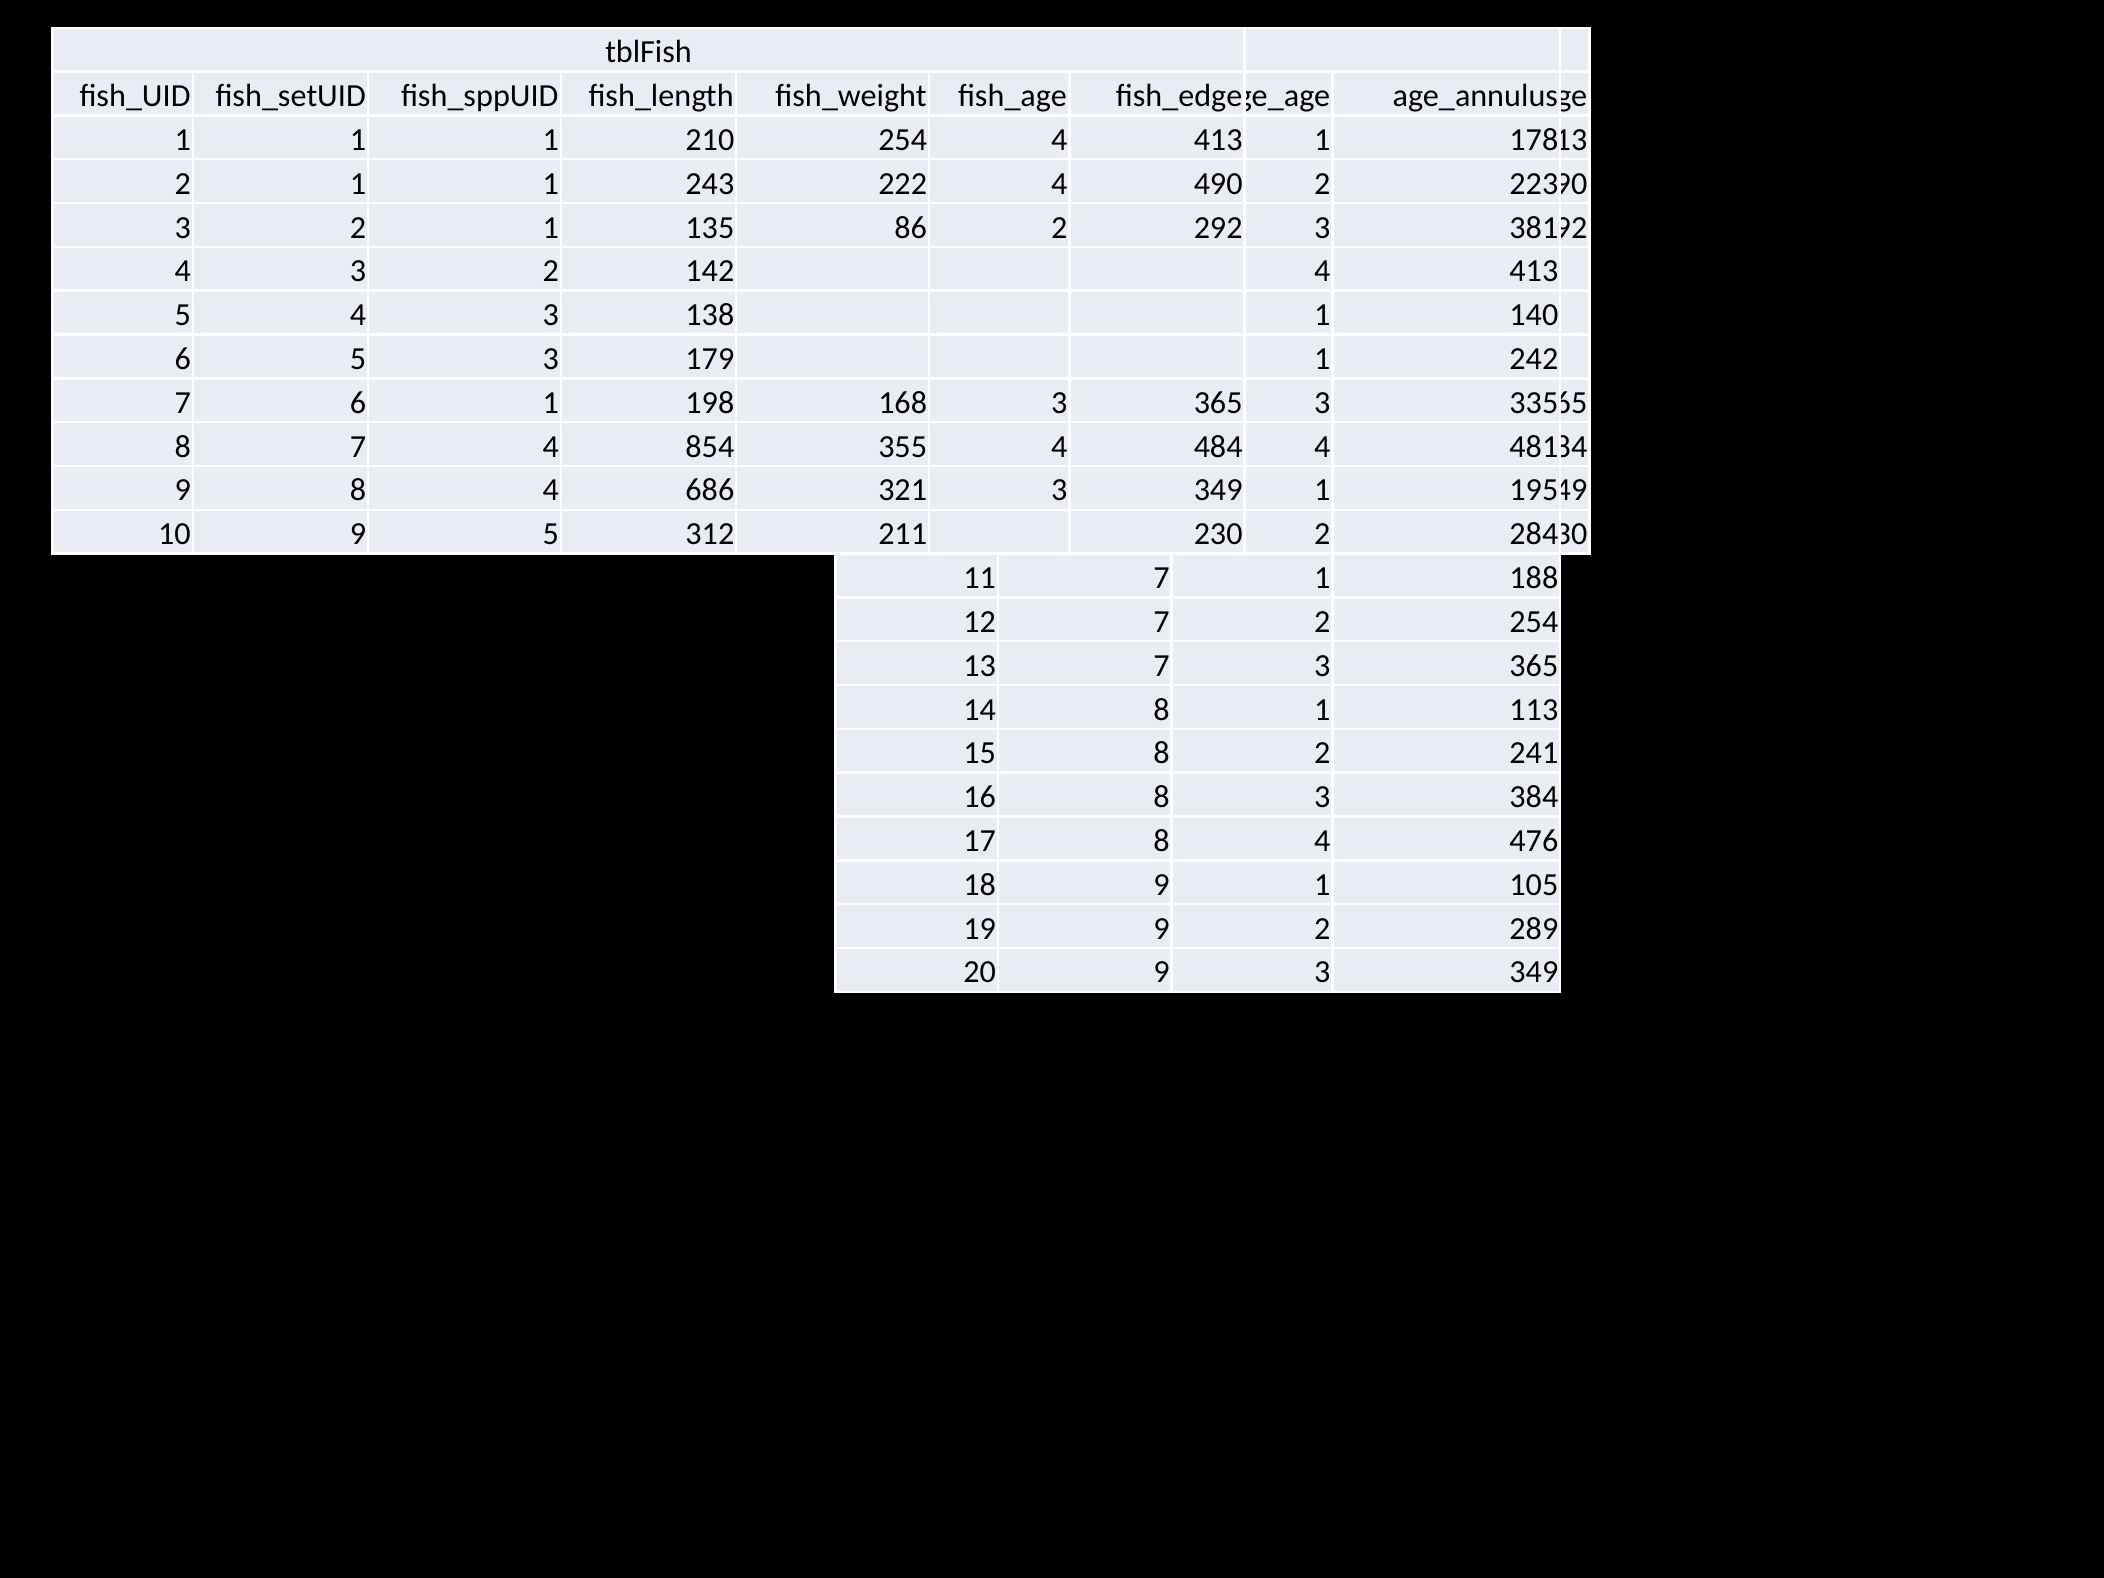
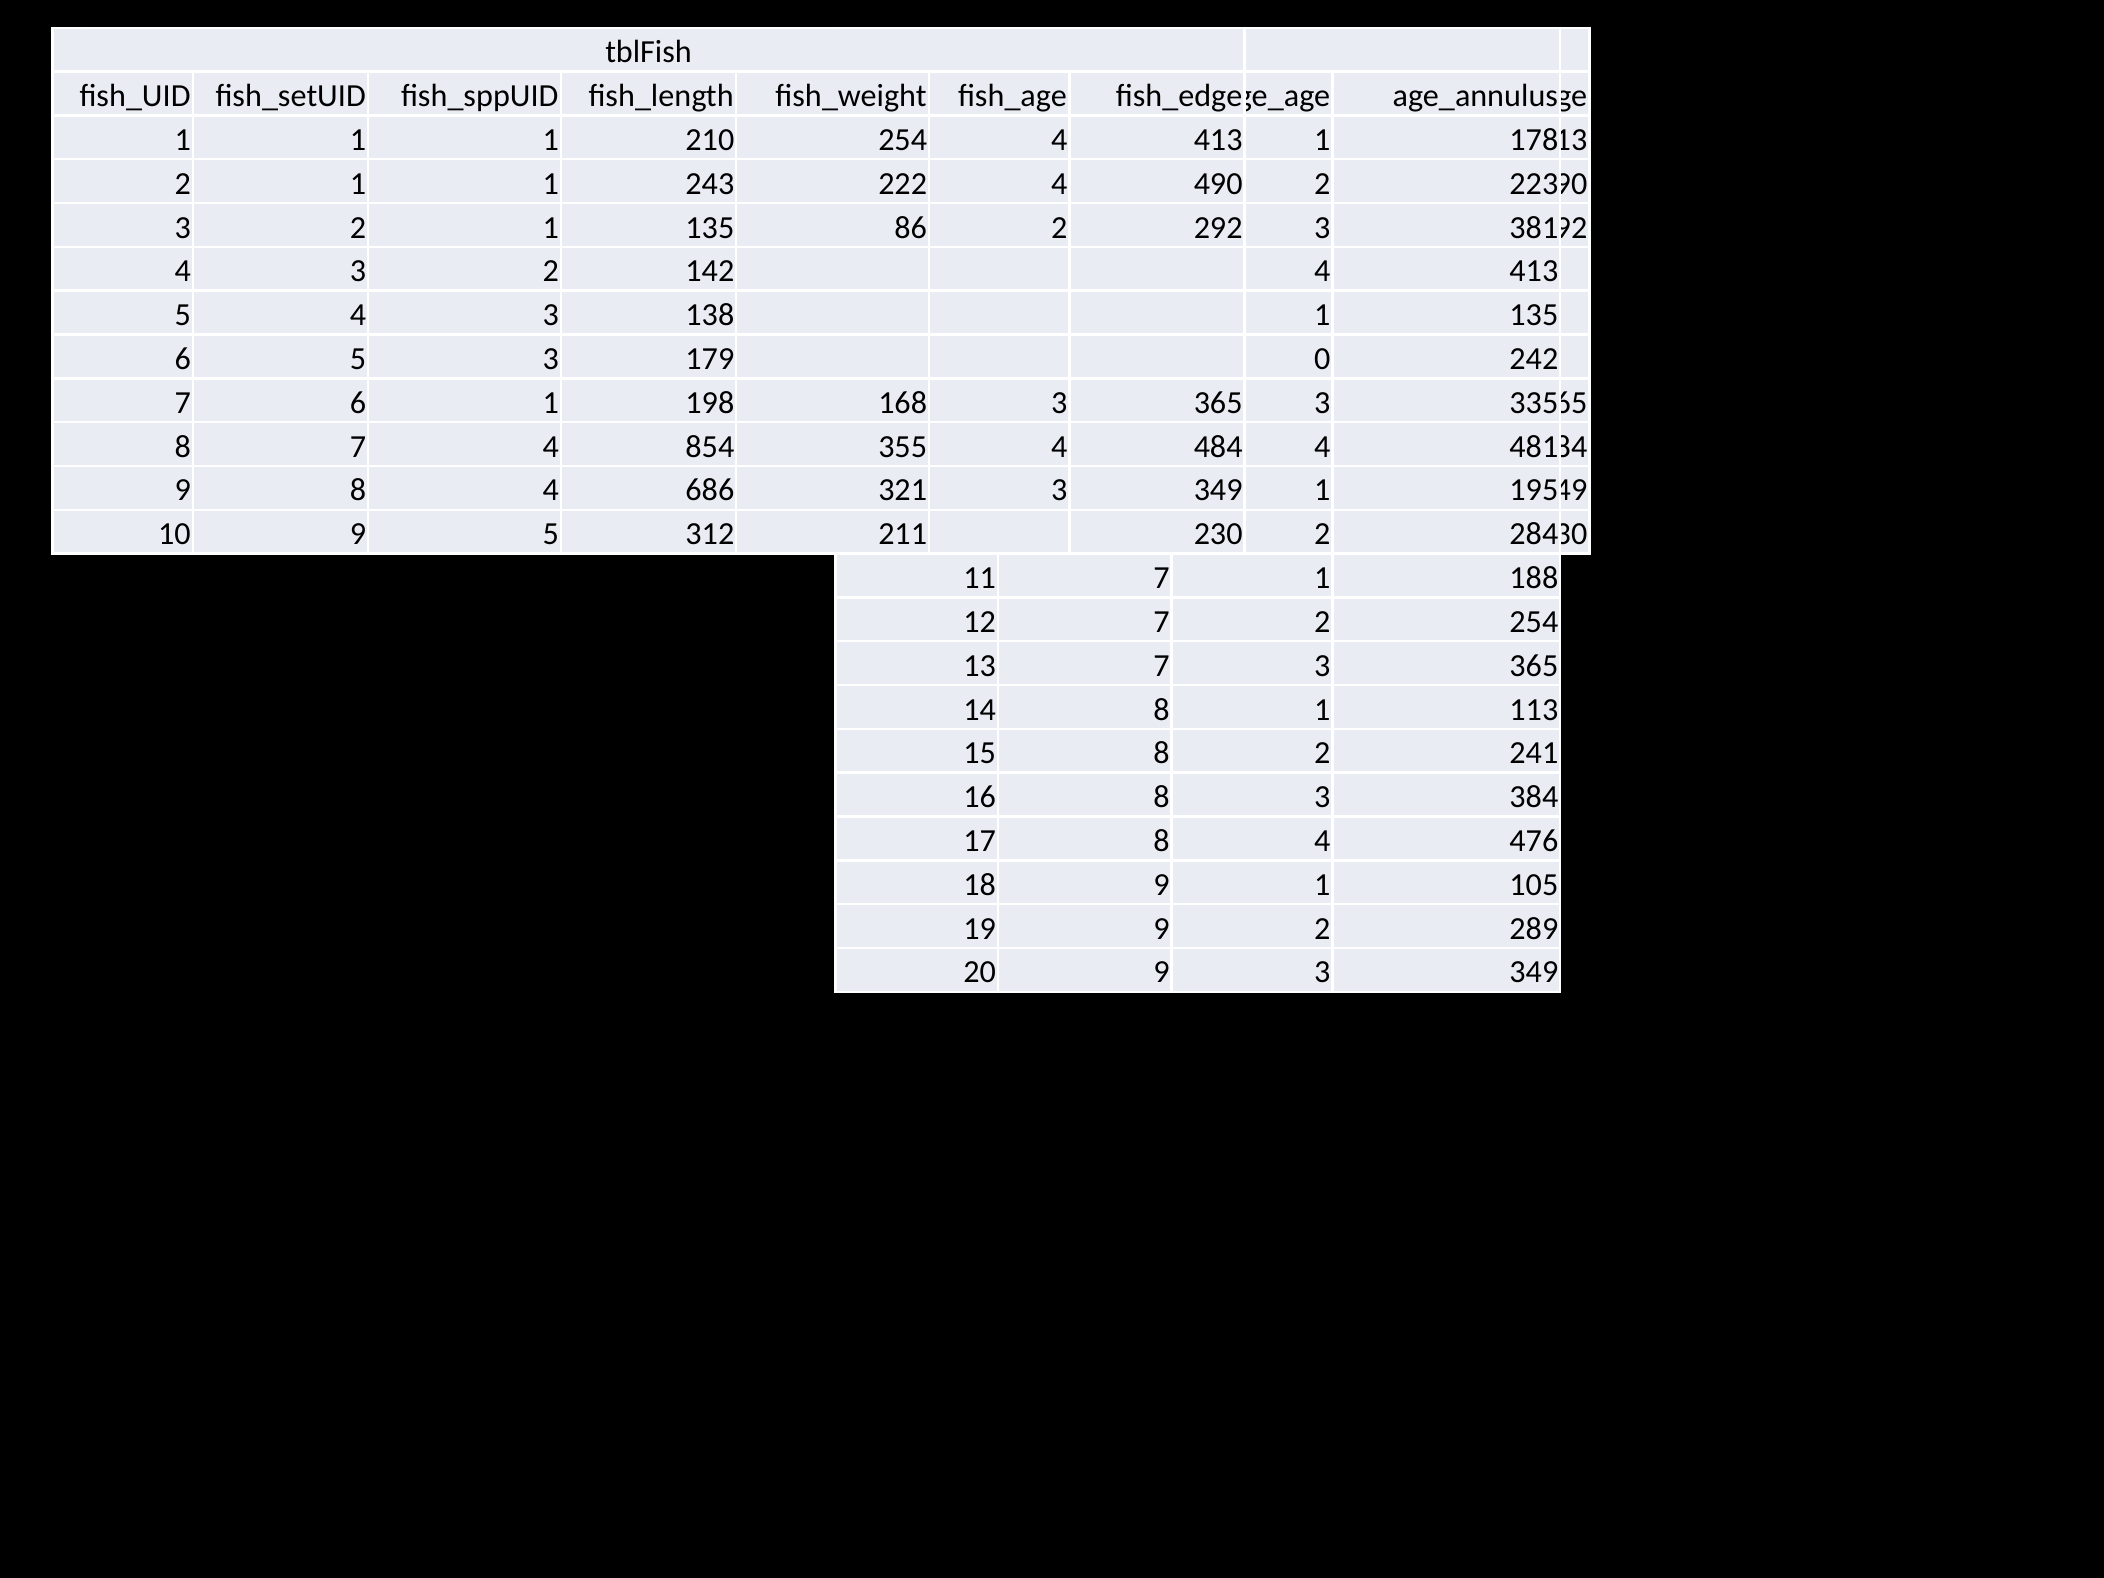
140: 140 -> 135 (1534, 315)
1: 1 -> 0 (1322, 359)
